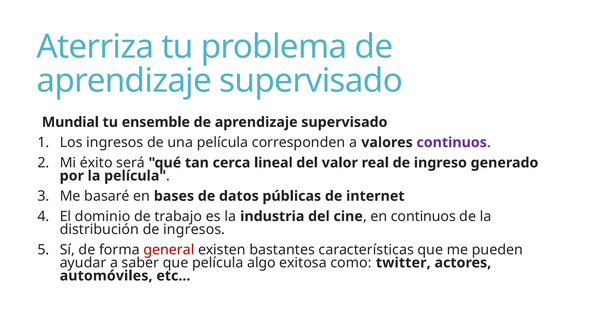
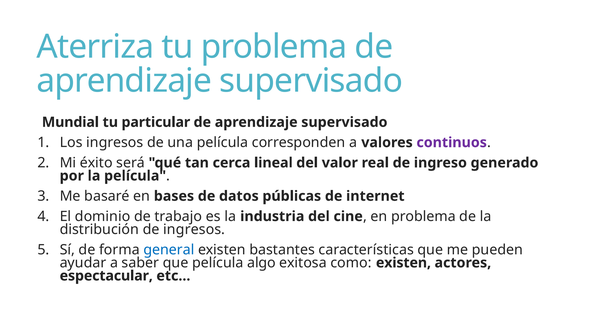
ensemble: ensemble -> particular (156, 122)
en continuos: continuos -> problema (423, 216)
general colour: red -> blue (169, 250)
como twitter: twitter -> existen (403, 263)
automóviles: automóviles -> espectacular (106, 276)
